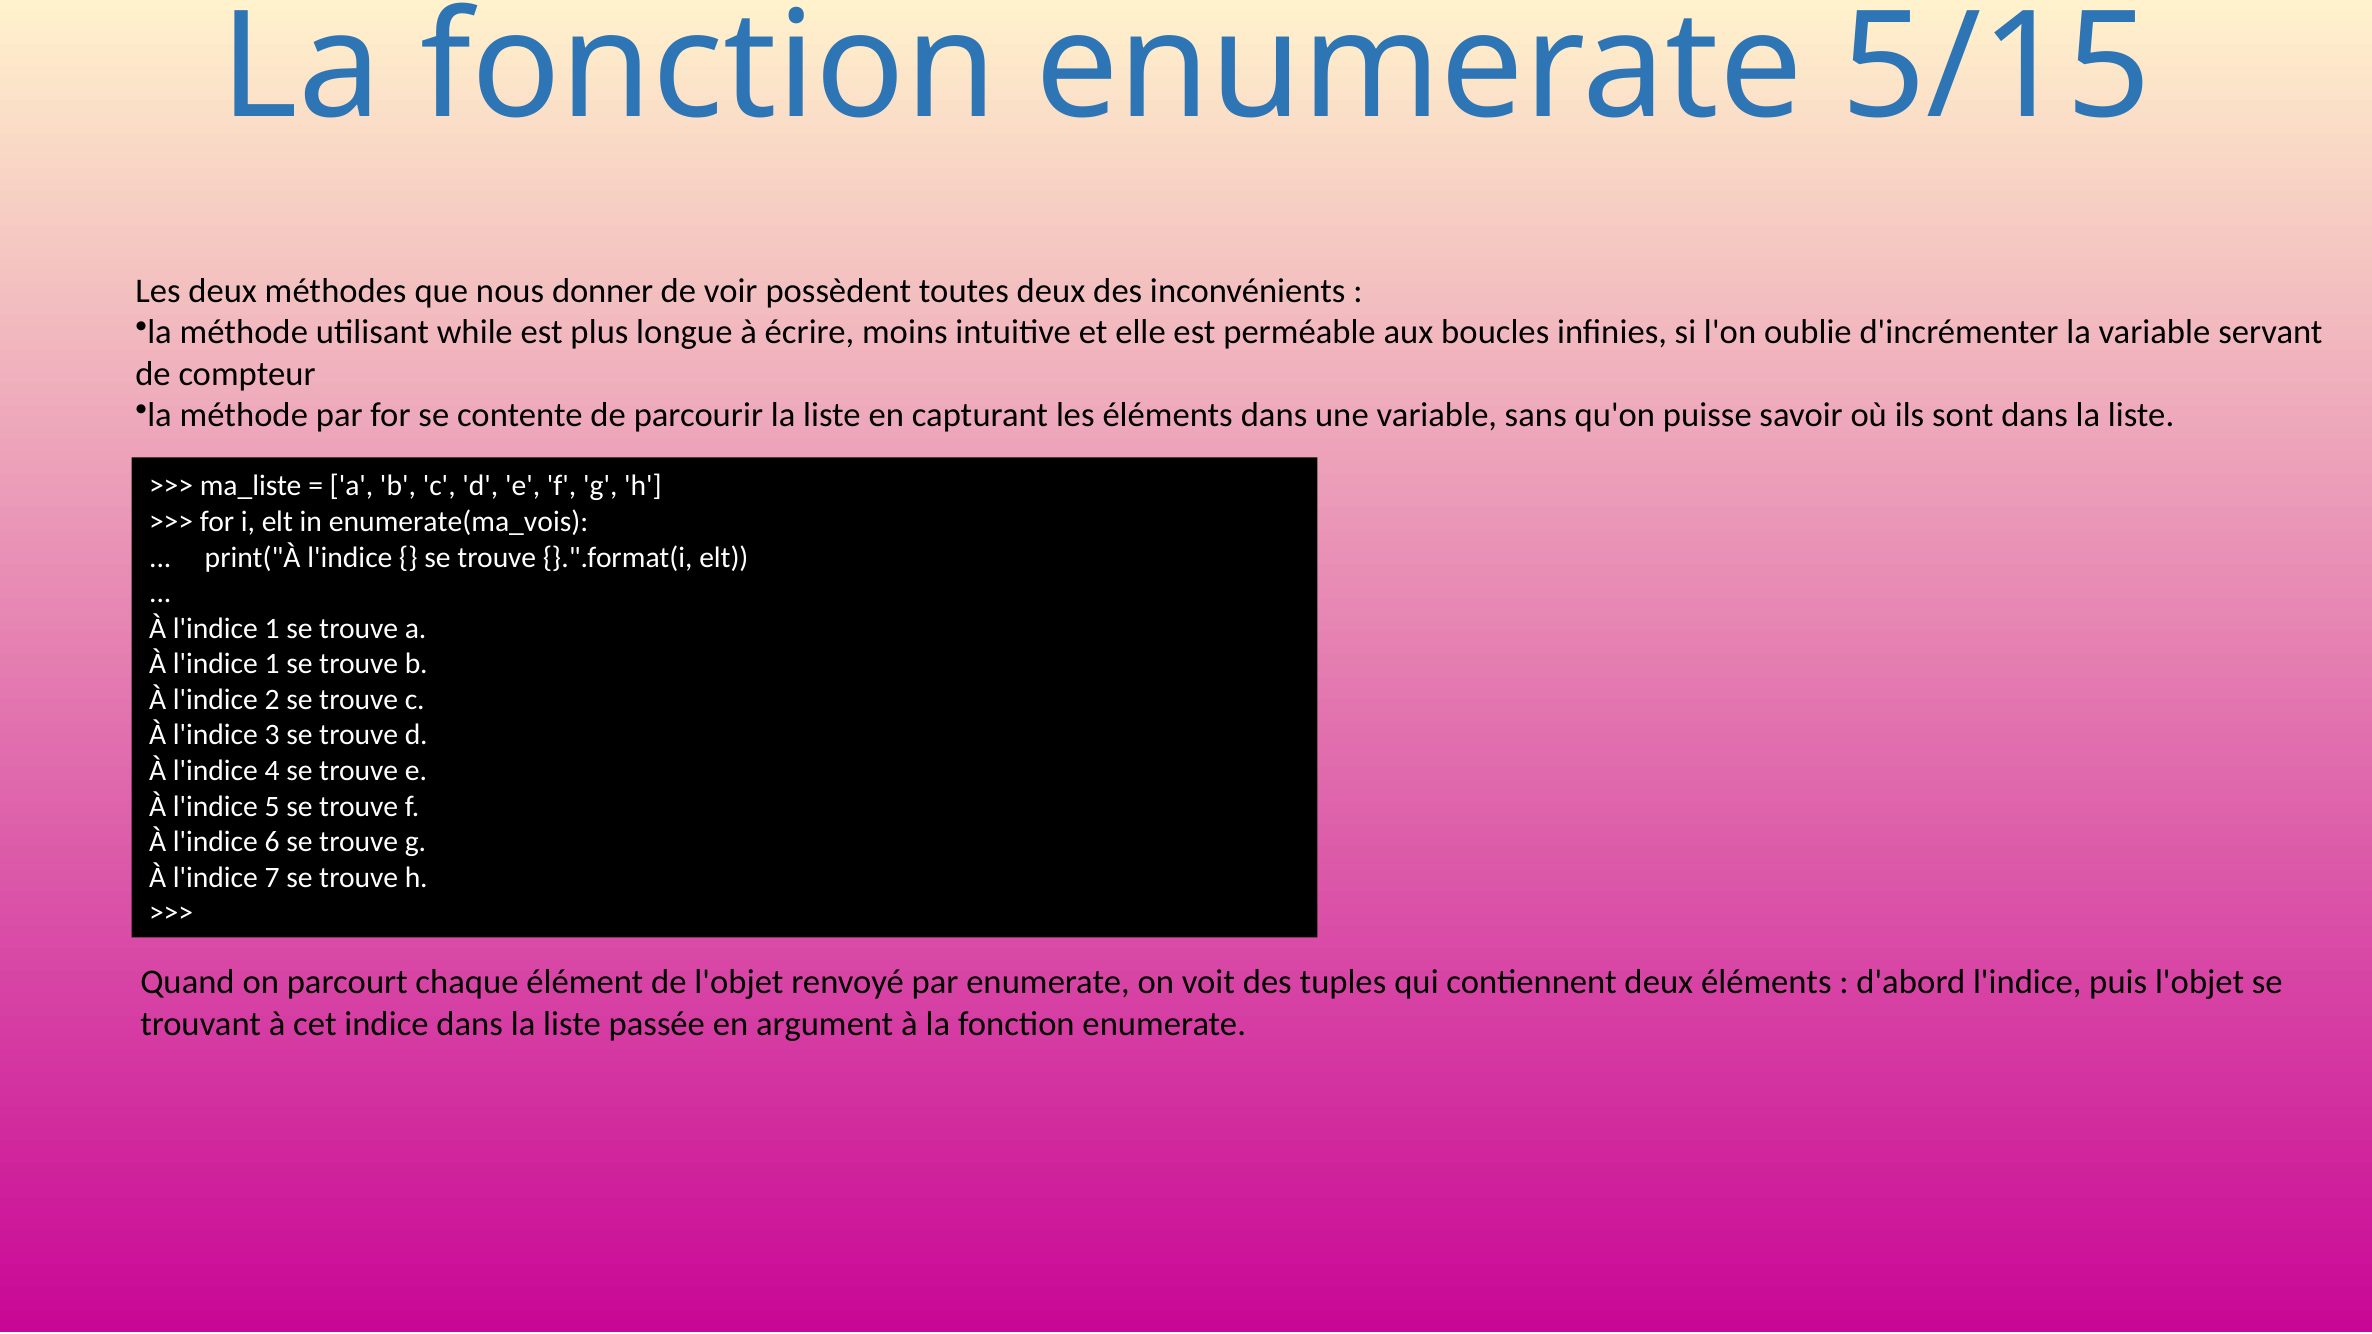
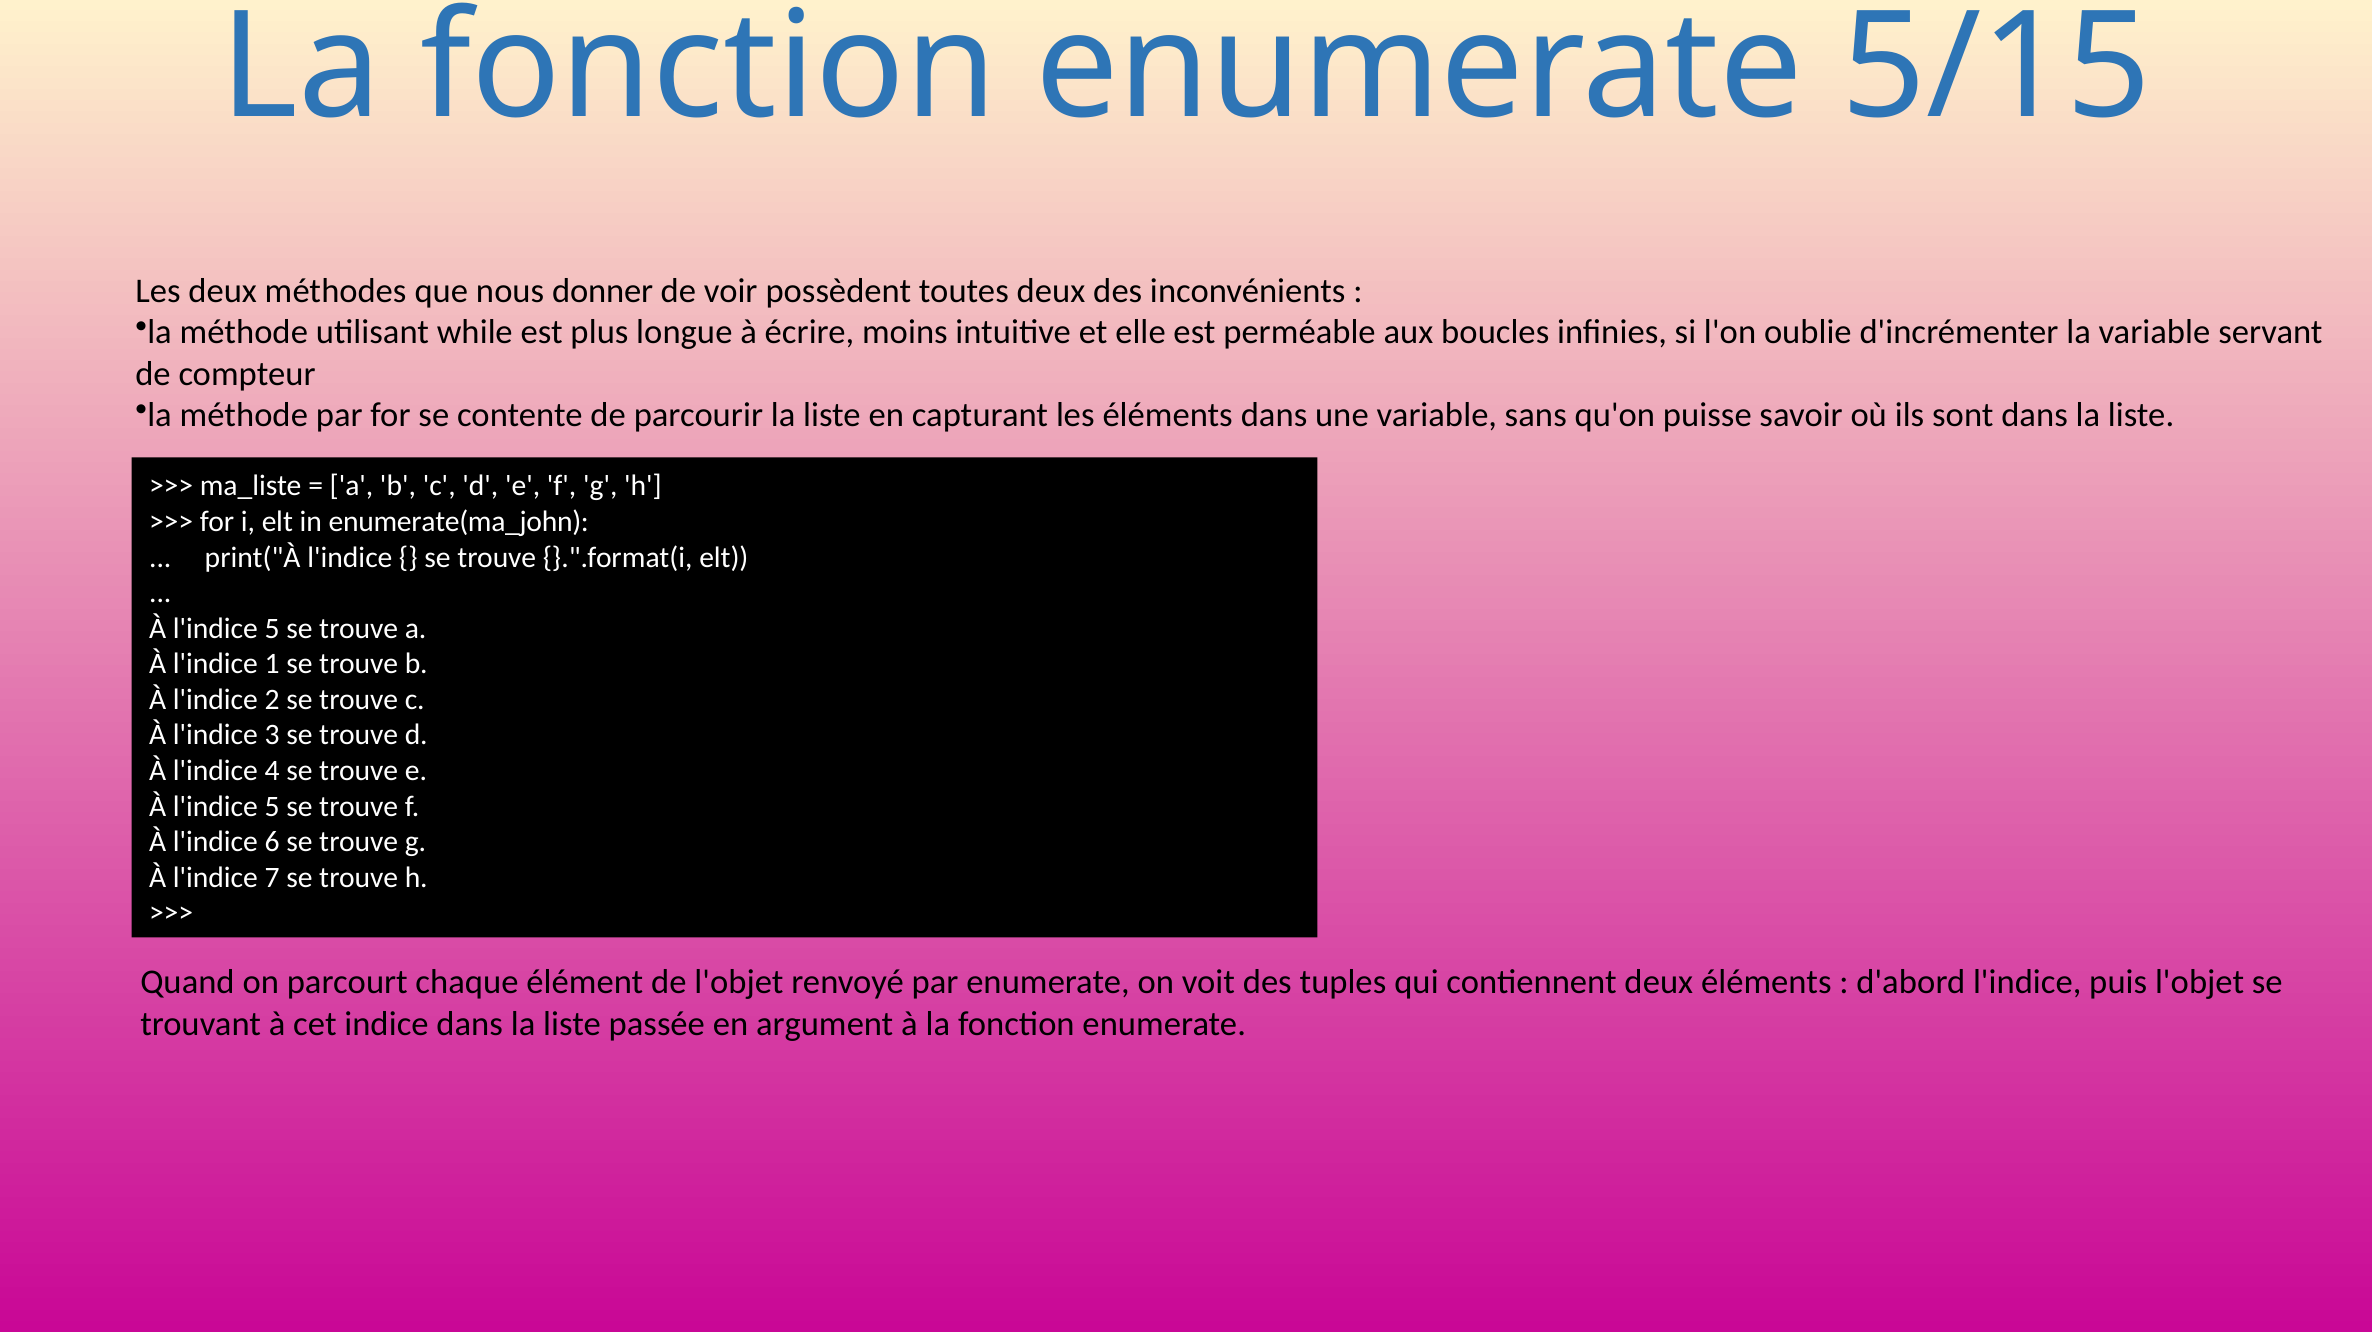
enumerate(ma_vois: enumerate(ma_vois -> enumerate(ma_john (459, 522)
1: 1 -> 5 (272, 628)
